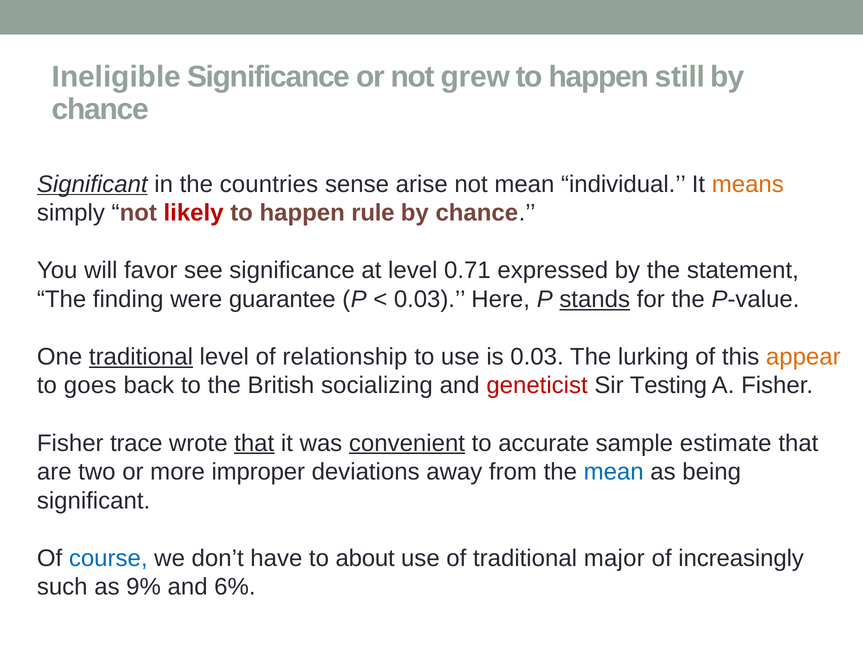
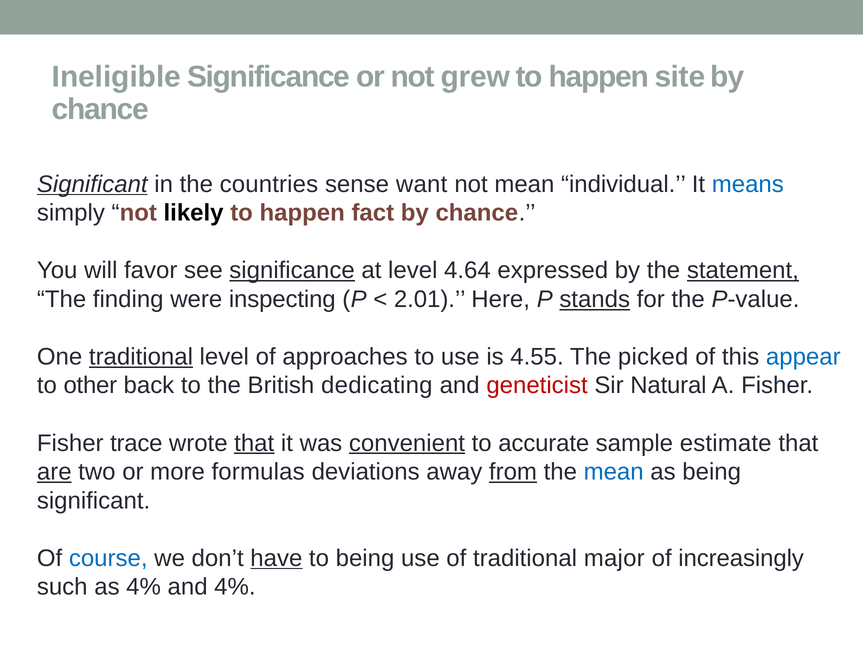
still: still -> site (680, 77)
arise: arise -> want (422, 184)
means colour: orange -> blue (748, 184)
likely colour: red -> black (194, 213)
rule: rule -> fact (373, 213)
significance underline: none -> present (292, 271)
0.71: 0.71 -> 4.64 (467, 271)
statement underline: none -> present (743, 271)
guarantee: guarantee -> inspecting (282, 299)
0.03: 0.03 -> 2.01 (430, 299)
relationship: relationship -> approaches (345, 357)
is 0.03: 0.03 -> 4.55 (537, 357)
lurking: lurking -> picked (653, 357)
appear colour: orange -> blue (803, 357)
goes: goes -> other (90, 386)
socializing: socializing -> dedicating (377, 386)
Testing: Testing -> Natural (668, 386)
are underline: none -> present (54, 472)
improper: improper -> formulas (258, 472)
from underline: none -> present (513, 472)
have underline: none -> present (276, 558)
to about: about -> being (365, 558)
as 9%: 9% -> 4% (144, 587)
and 6%: 6% -> 4% (235, 587)
